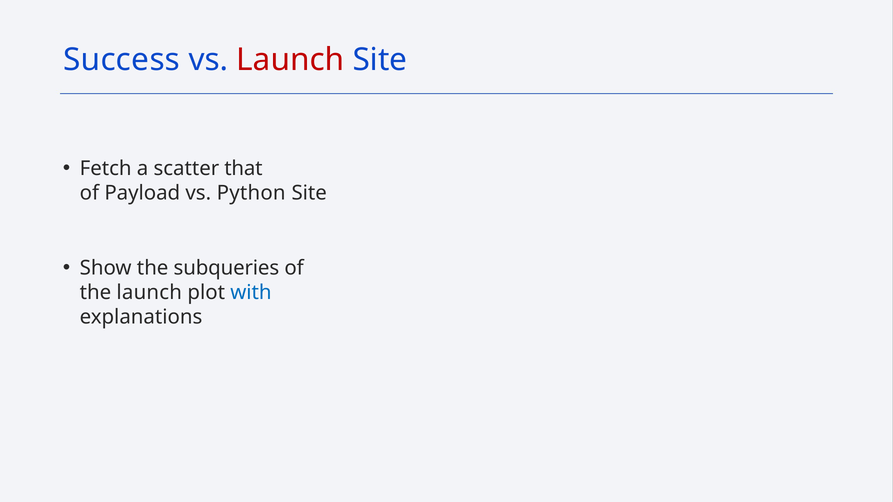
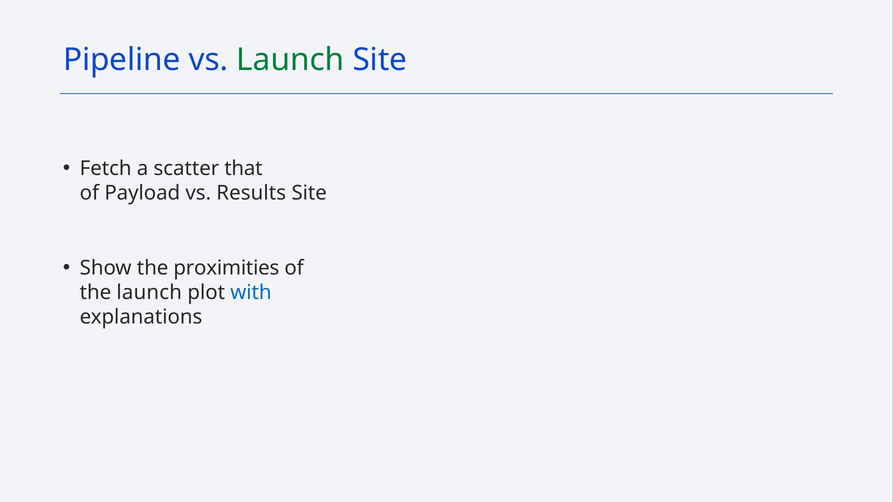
Success: Success -> Pipeline (122, 60)
Launch colour: red -> green (290, 60)
Python: Python -> Results (251, 193)
subqueries: subqueries -> proximities (226, 268)
